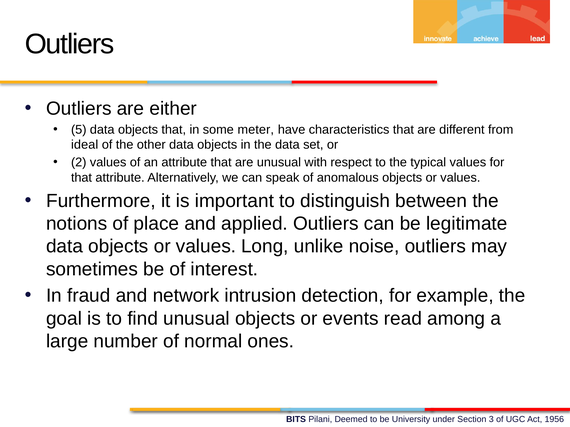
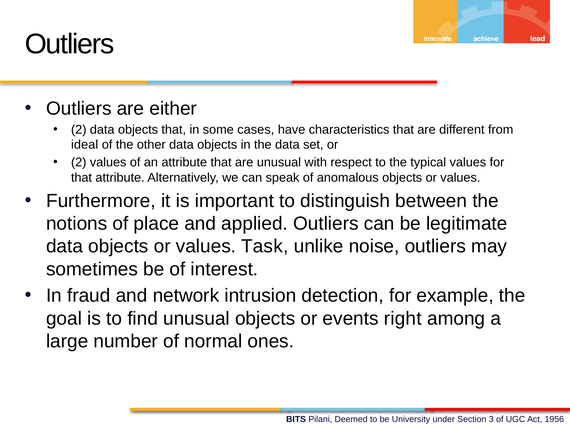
5: 5 -> 2 (79, 130)
meter: meter -> cases (256, 130)
Long: Long -> Task (265, 247)
read: read -> right (403, 319)
